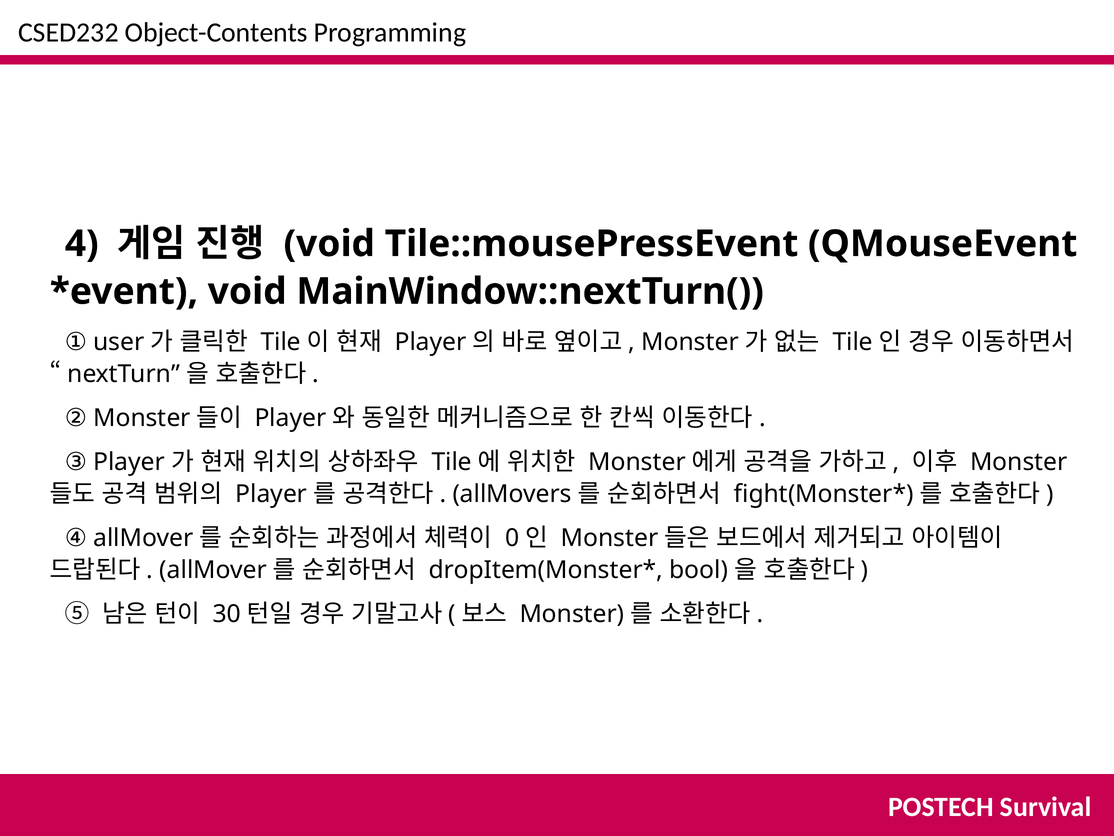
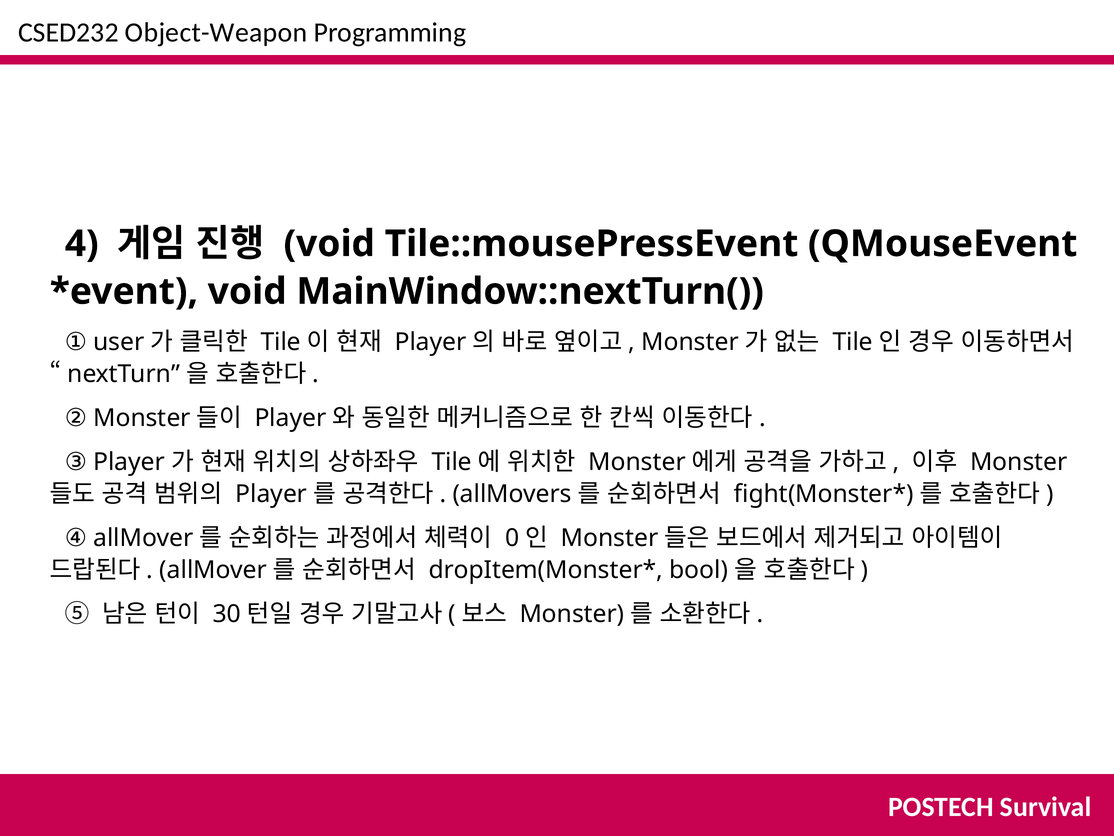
Object-Contents: Object-Contents -> Object-Weapon (216, 32)
